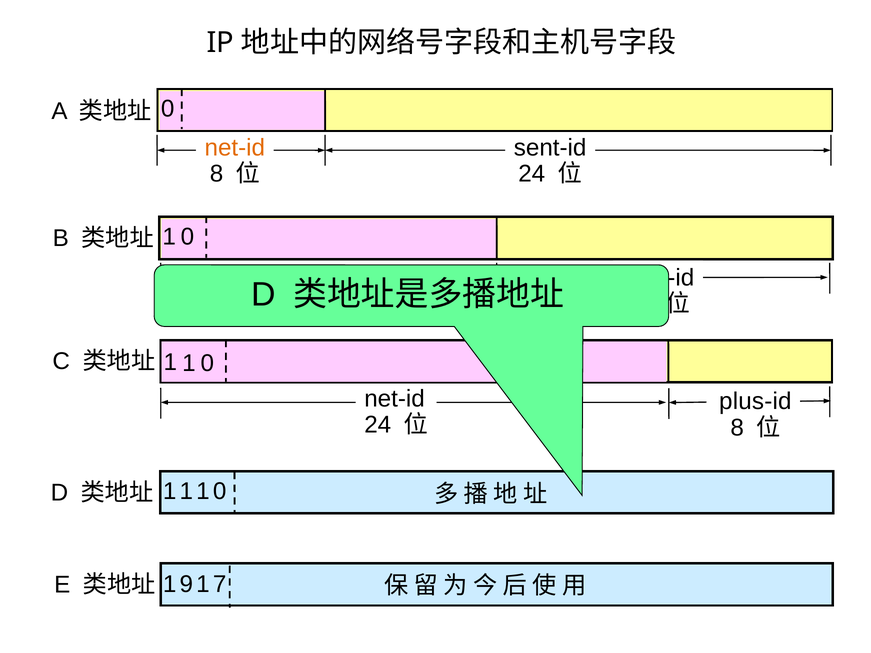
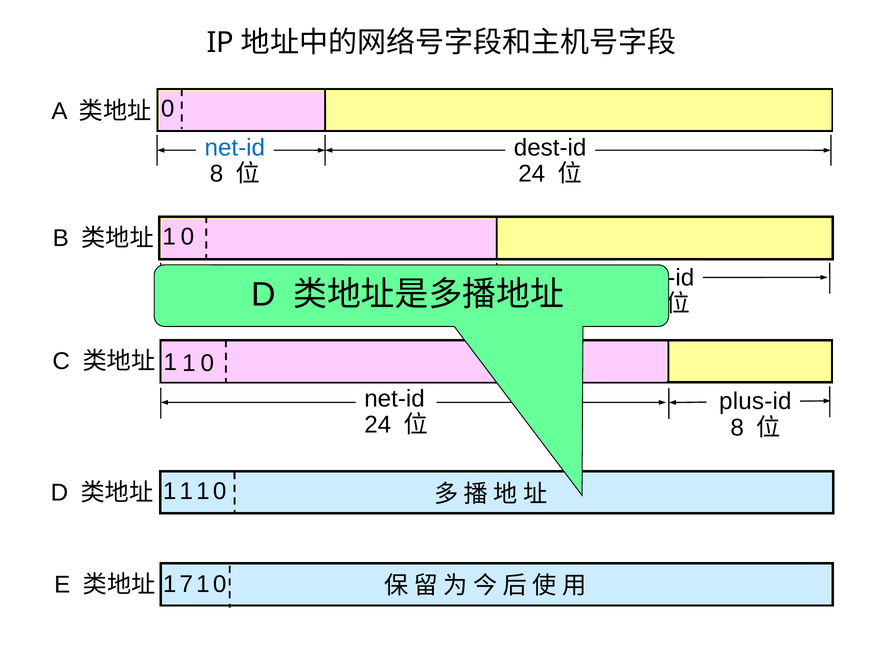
net-id colour: orange -> blue (235, 148)
sent-id: sent-id -> dest-id (550, 148)
9: 9 -> 7 (186, 584)
7: 7 -> 0 (220, 584)
